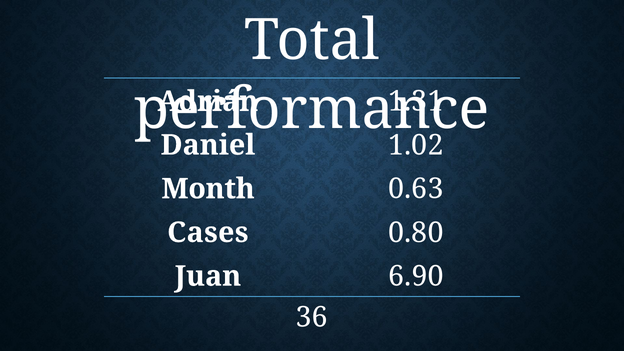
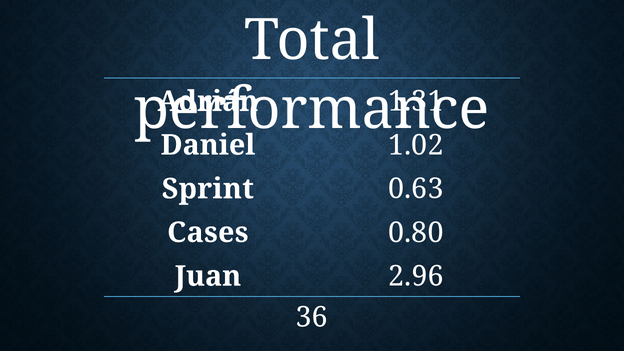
Month: Month -> Sprint (208, 189)
6.90: 6.90 -> 2.96 (416, 276)
